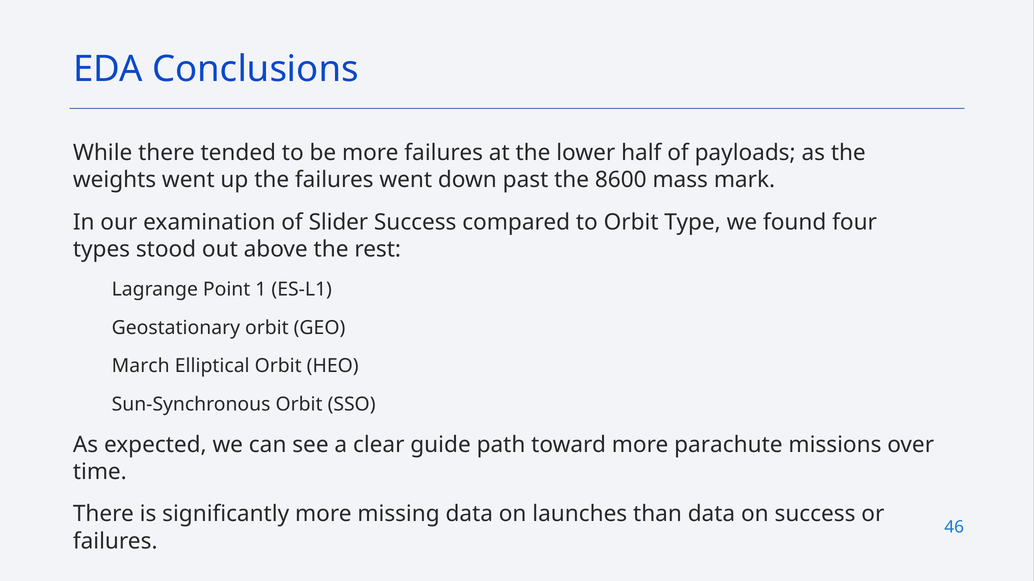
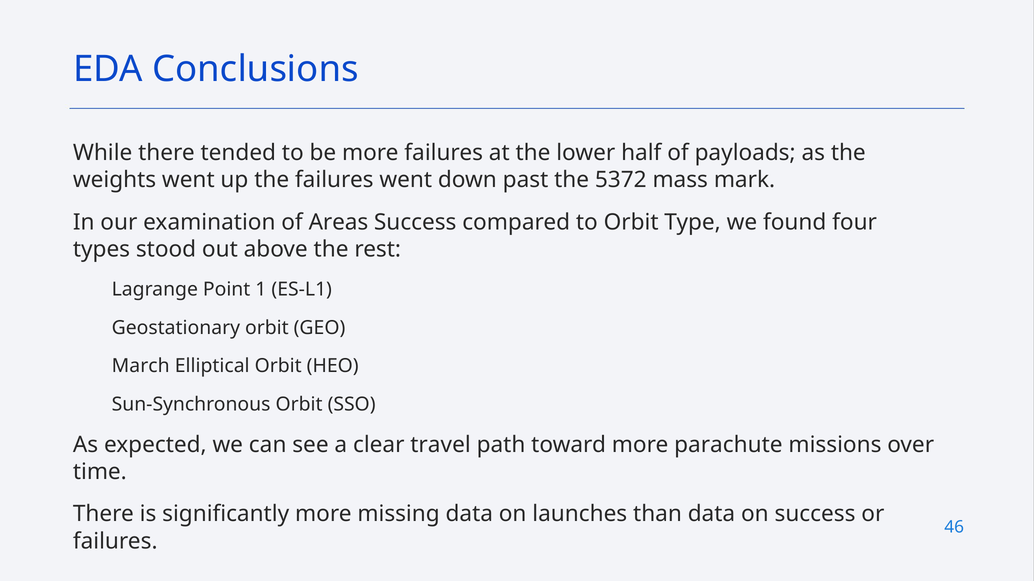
8600: 8600 -> 5372 (621, 180)
Slider: Slider -> Areas (338, 222)
guide: guide -> travel (441, 445)
